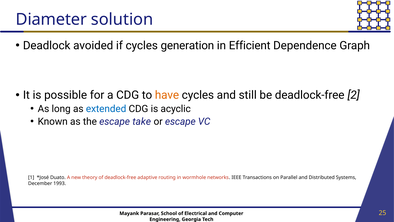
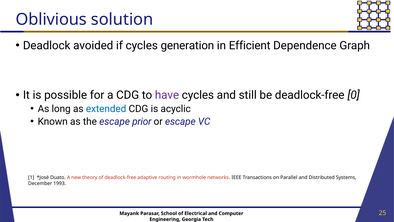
Diameter: Diameter -> Oblivious (51, 19)
have colour: orange -> purple (167, 95)
2: 2 -> 0 (354, 95)
take: take -> prior (142, 121)
